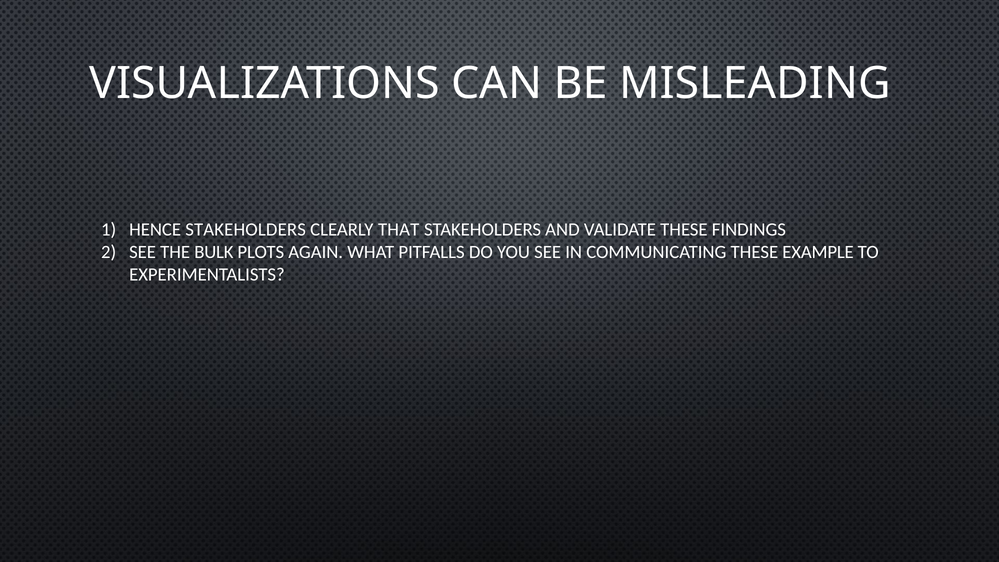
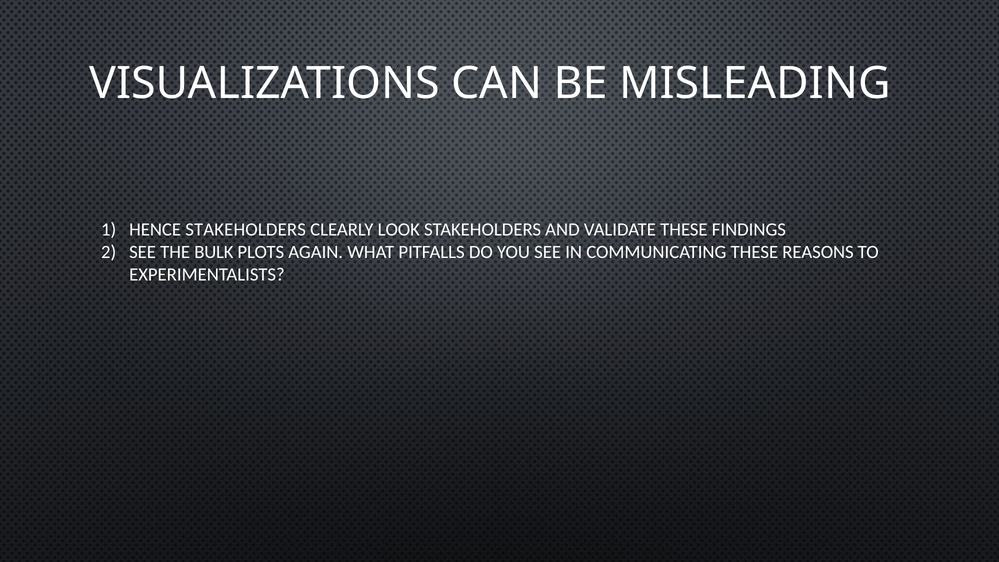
THAT: THAT -> LOOK (399, 230)
EXAMPLE: EXAMPLE -> REASONS (818, 252)
